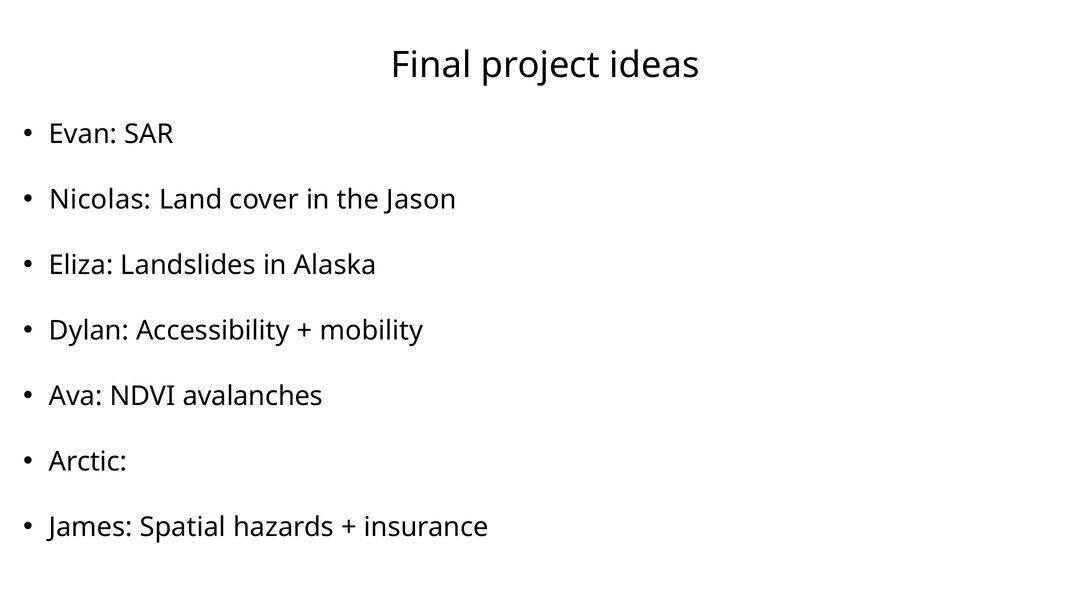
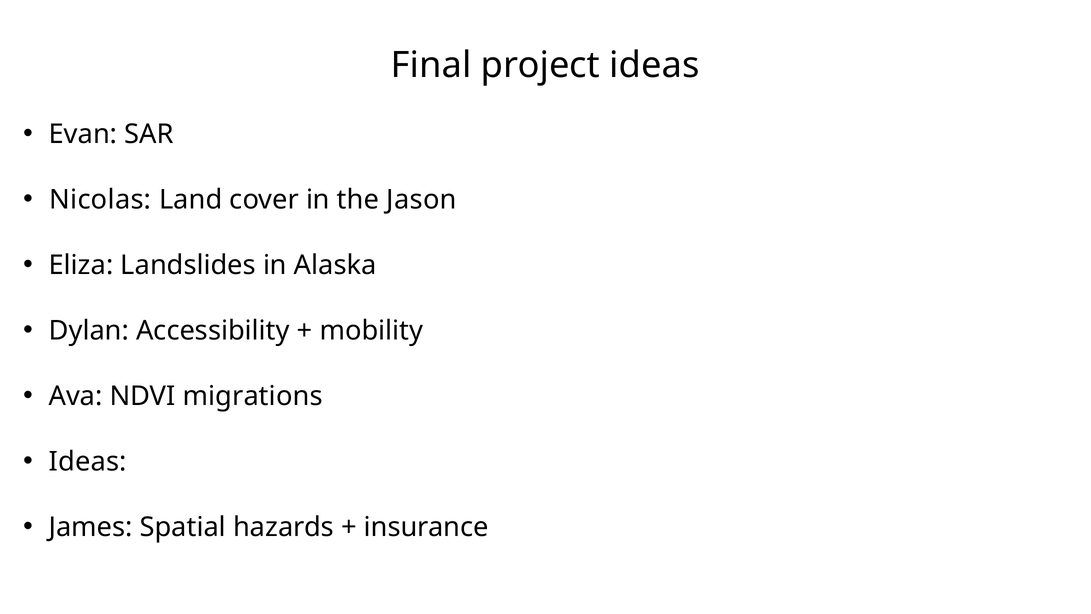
avalanches: avalanches -> migrations (253, 396)
Arctic: Arctic -> Ideas (88, 462)
